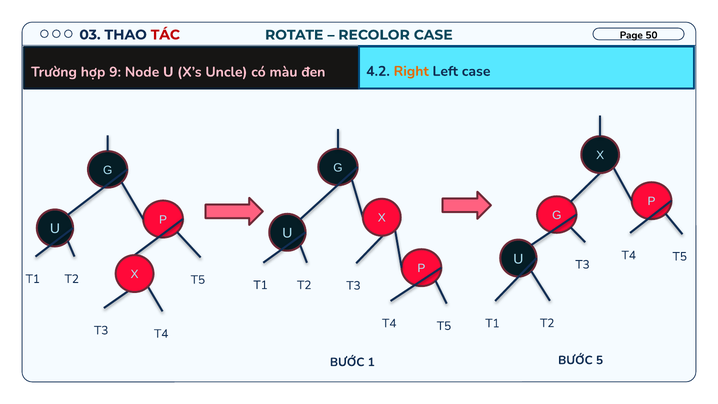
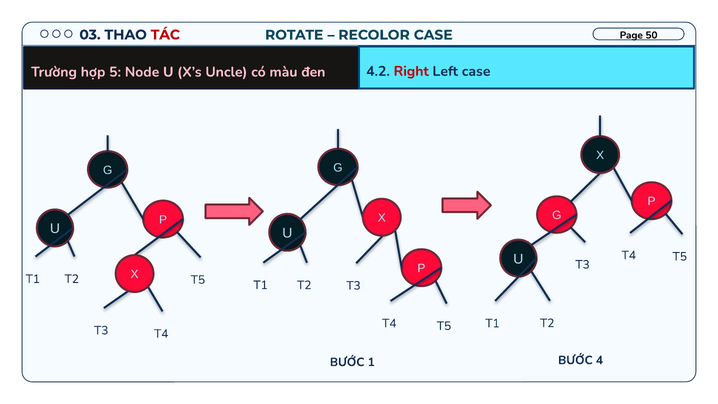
Right colour: orange -> red (411, 71)
9: 9 -> 5 (115, 72)
5: 5 -> 4 (599, 360)
